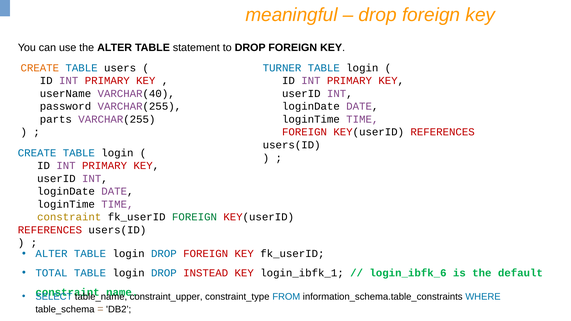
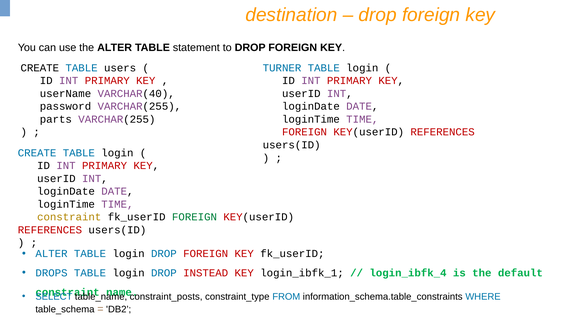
meaningful: meaningful -> destination (291, 15)
CREATE colour: orange -> black (40, 68)
TOTAL: TOTAL -> DROPS (51, 273)
login_ibfk_6: login_ibfk_6 -> login_ibfk_4 (408, 273)
constraint_upper: constraint_upper -> constraint_posts (166, 297)
